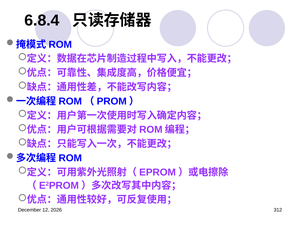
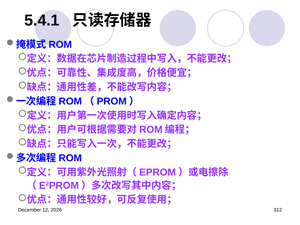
6.8.4: 6.8.4 -> 5.4.1 (42, 21)
